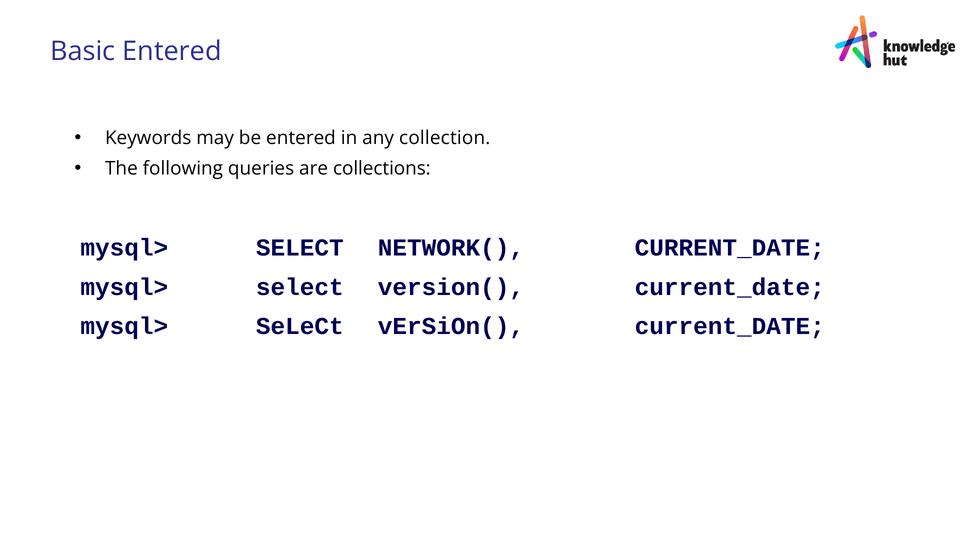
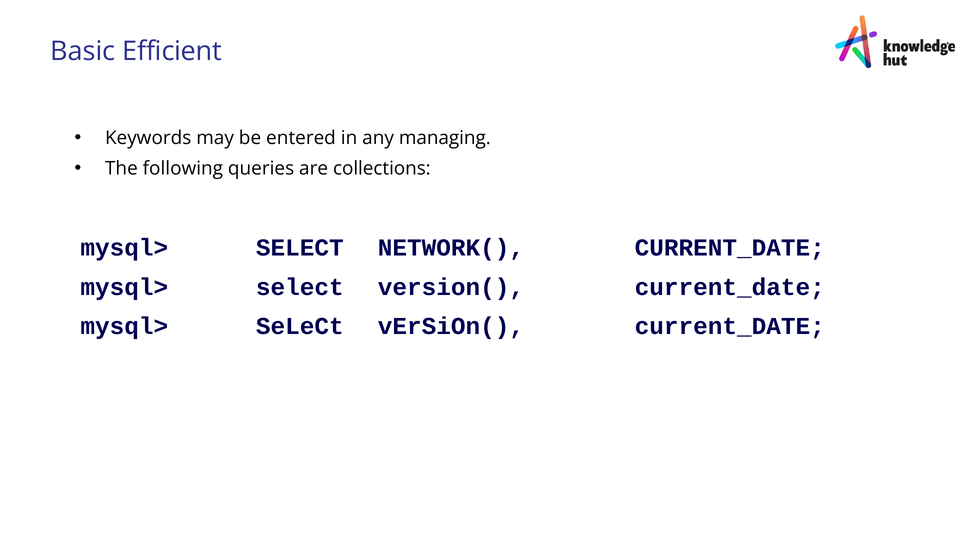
Basic Entered: Entered -> Efficient (172, 52)
collection: collection -> managing (445, 138)
